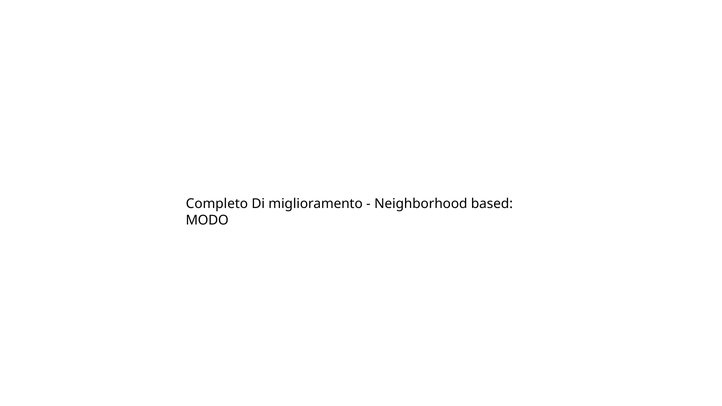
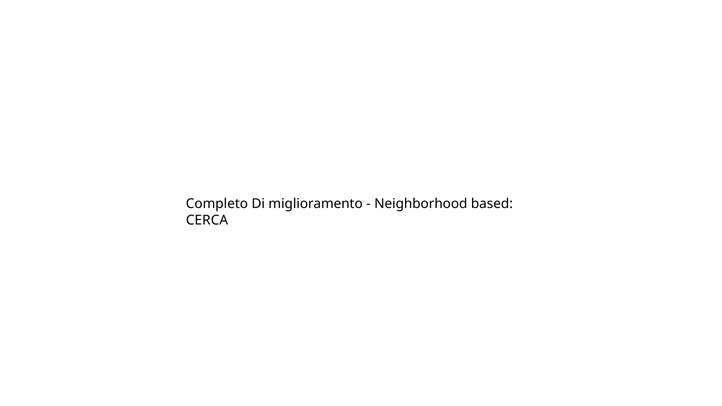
MODO: MODO -> CERCA (207, 220)
